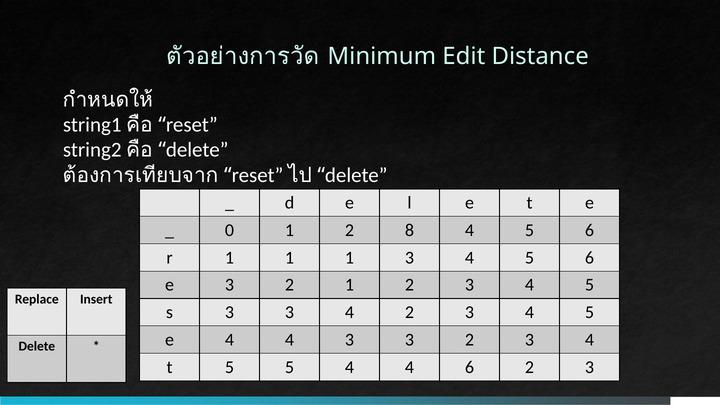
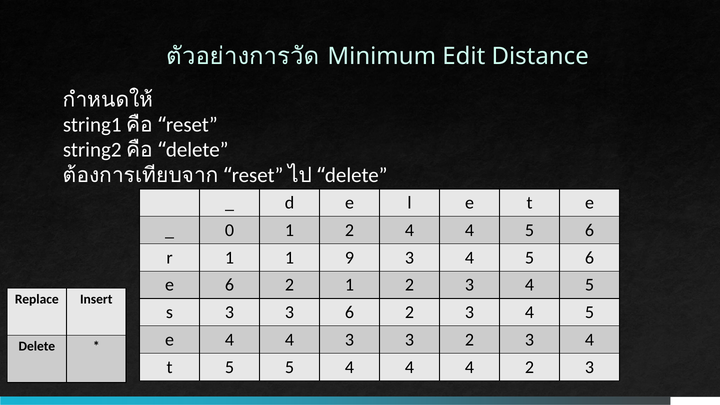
2 8: 8 -> 4 (409, 230)
1 1 1: 1 -> 9 (349, 258)
e 3: 3 -> 6 (230, 285)
3 3 4: 4 -> 6 (349, 312)
4 4 6: 6 -> 4 (469, 367)
